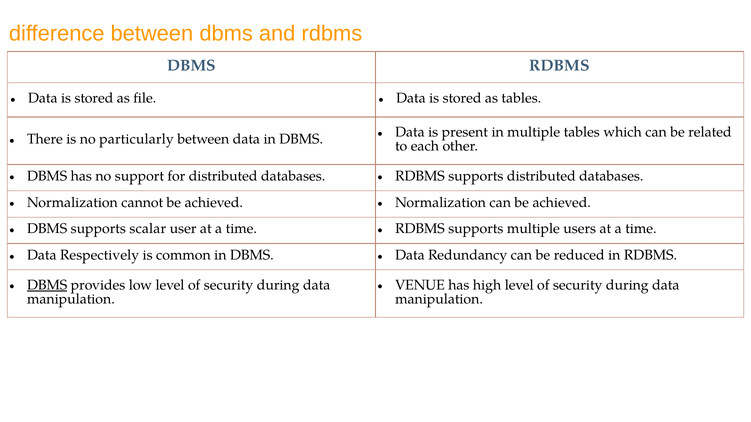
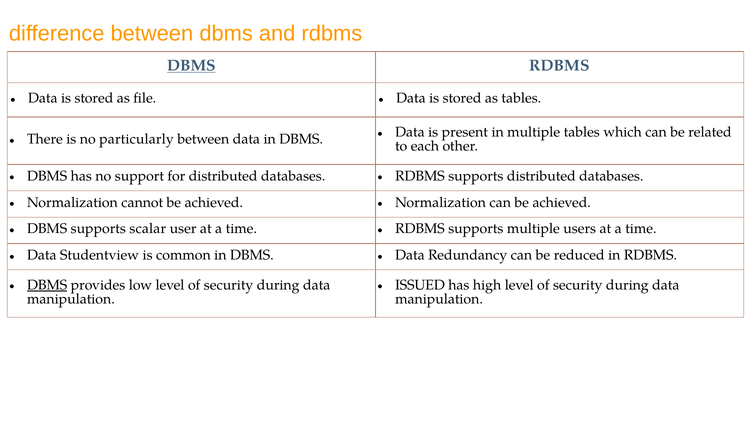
DBMS underline: none -> present (191, 66)
Respectively: Respectively -> Studentview (100, 255)
VENUE: VENUE -> ISSUED (420, 285)
